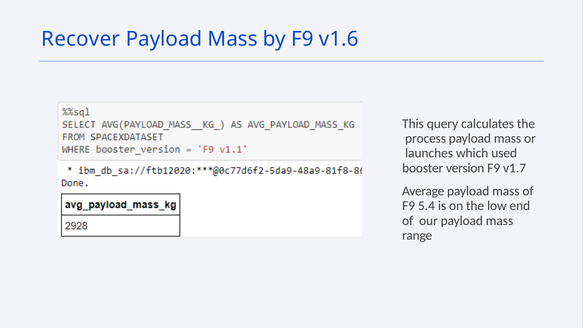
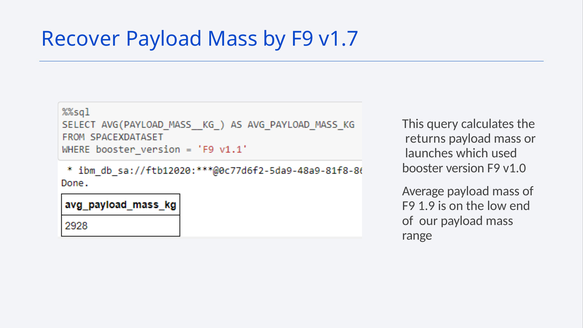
v1.6: v1.6 -> v1.7 (339, 39)
process: process -> returns (425, 138)
v1.7: v1.7 -> v1.0 (514, 168)
5.4: 5.4 -> 1.9 (426, 206)
